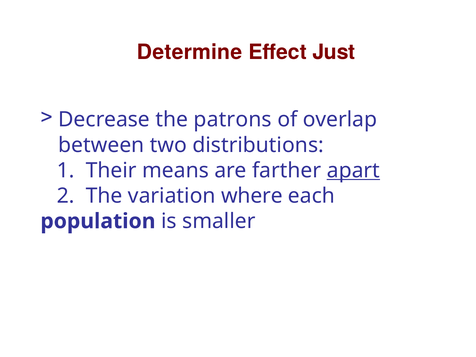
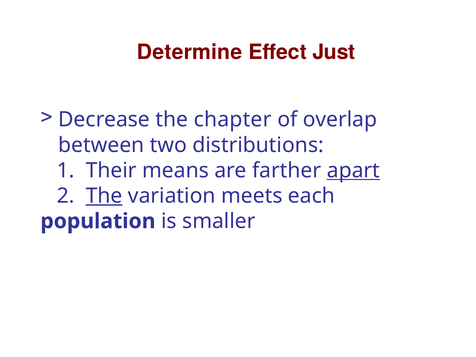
patrons: patrons -> chapter (233, 120)
The underline: none -> present (104, 196)
where: where -> meets (252, 196)
